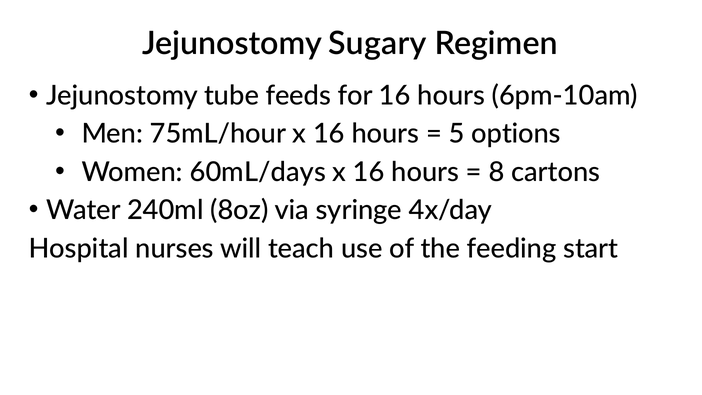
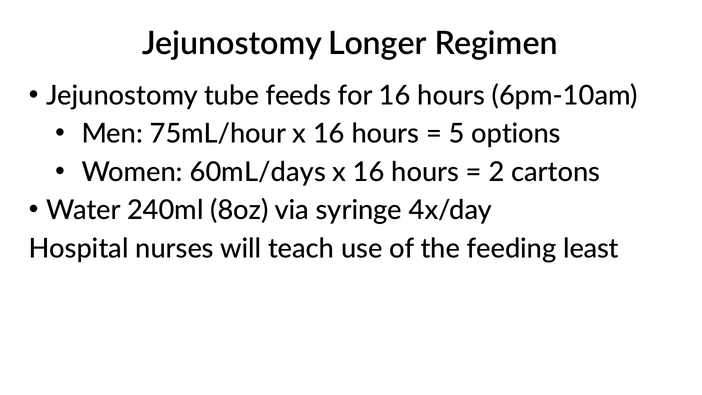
Sugary: Sugary -> Longer (377, 43)
8: 8 -> 2 (496, 172)
start: start -> least (591, 249)
